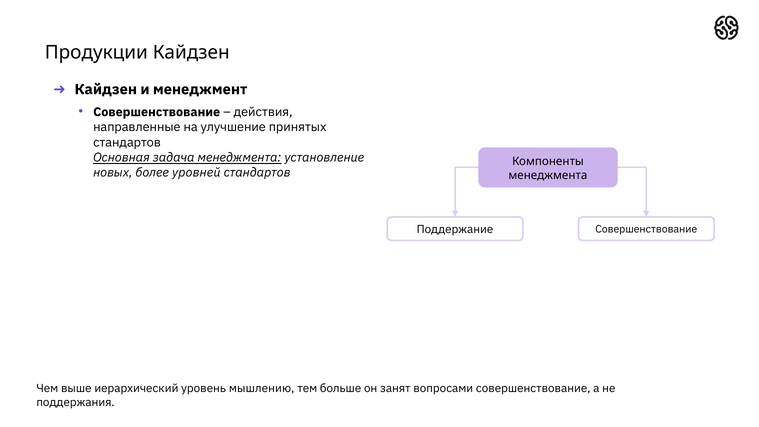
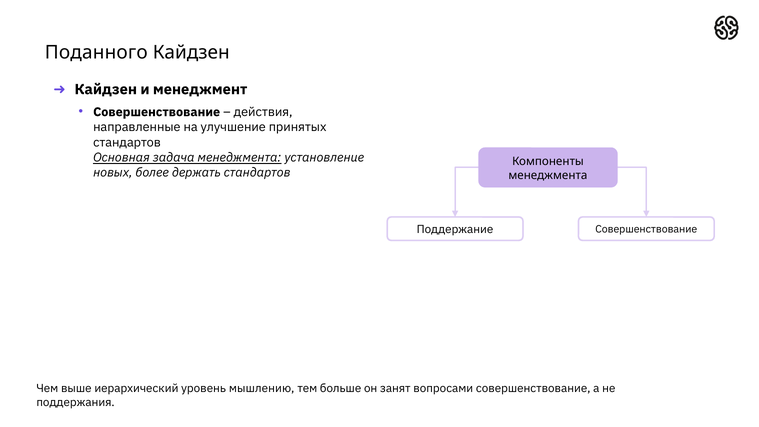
Продукции: Продукции -> Поданного (96, 52)
уровней: уровней -> держать (196, 173)
